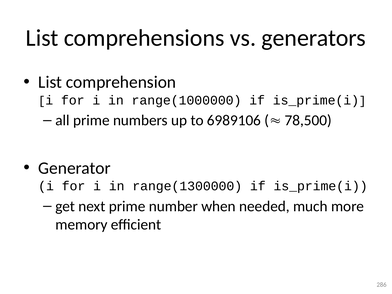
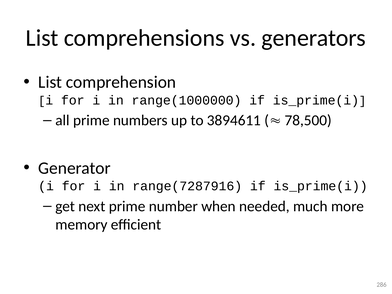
6989106: 6989106 -> 3894611 (234, 120)
range(1300000: range(1300000 -> range(7287916 (187, 186)
